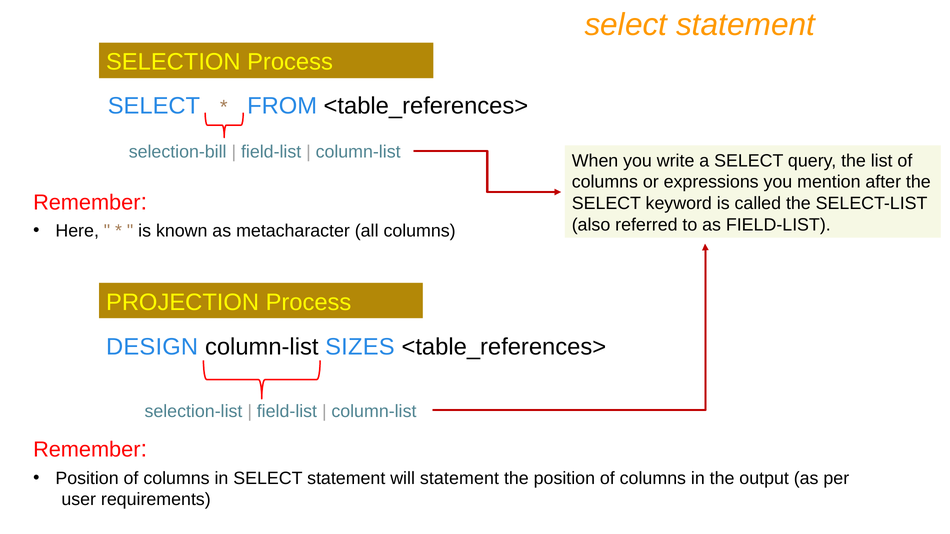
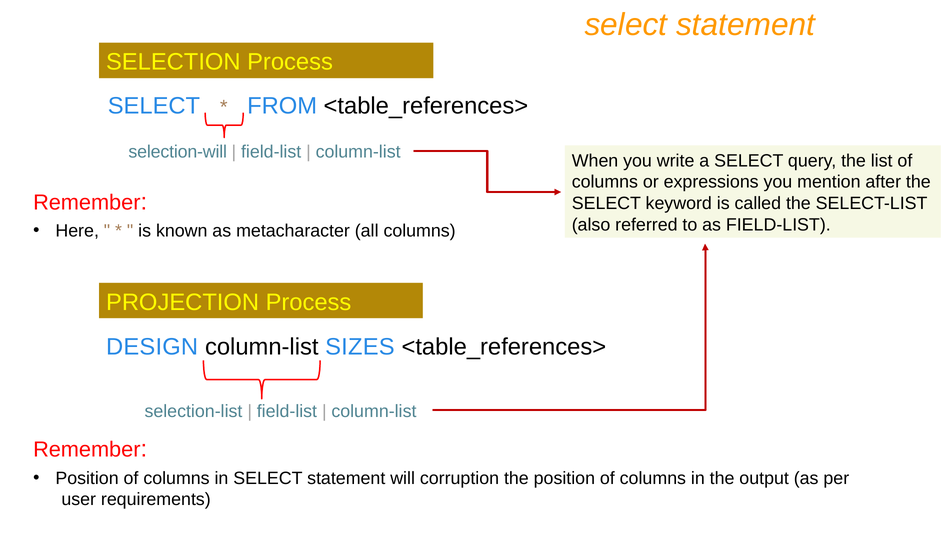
selection-bill: selection-bill -> selection-will (178, 152)
will statement: statement -> corruption (459, 479)
